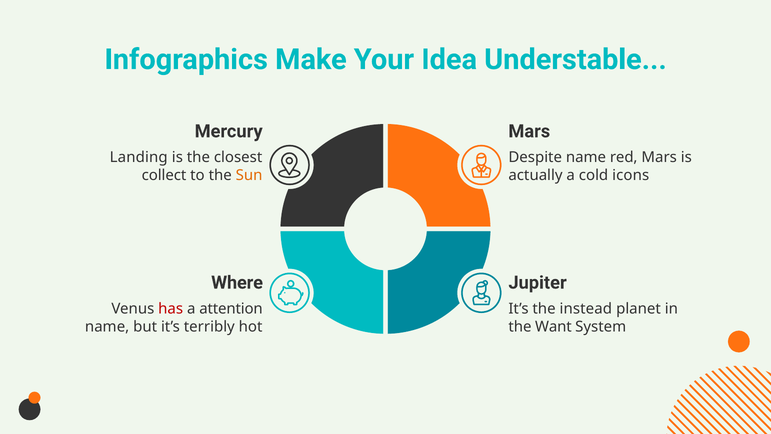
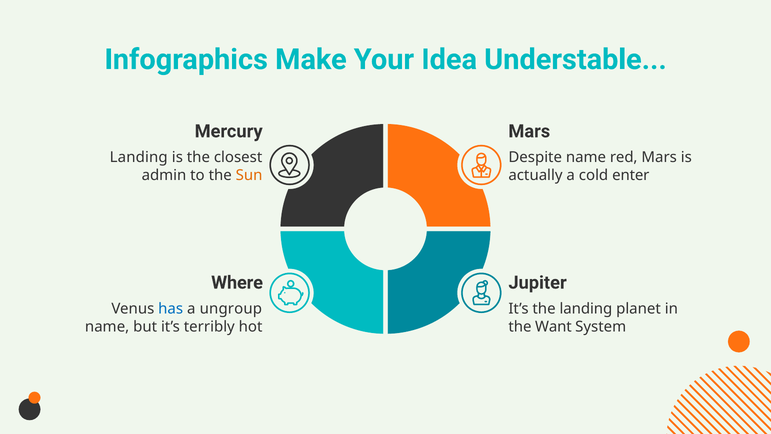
collect: collect -> admin (164, 175)
icons: icons -> enter (631, 175)
has colour: red -> blue (171, 309)
attention: attention -> ungroup (231, 309)
the instead: instead -> landing (586, 309)
